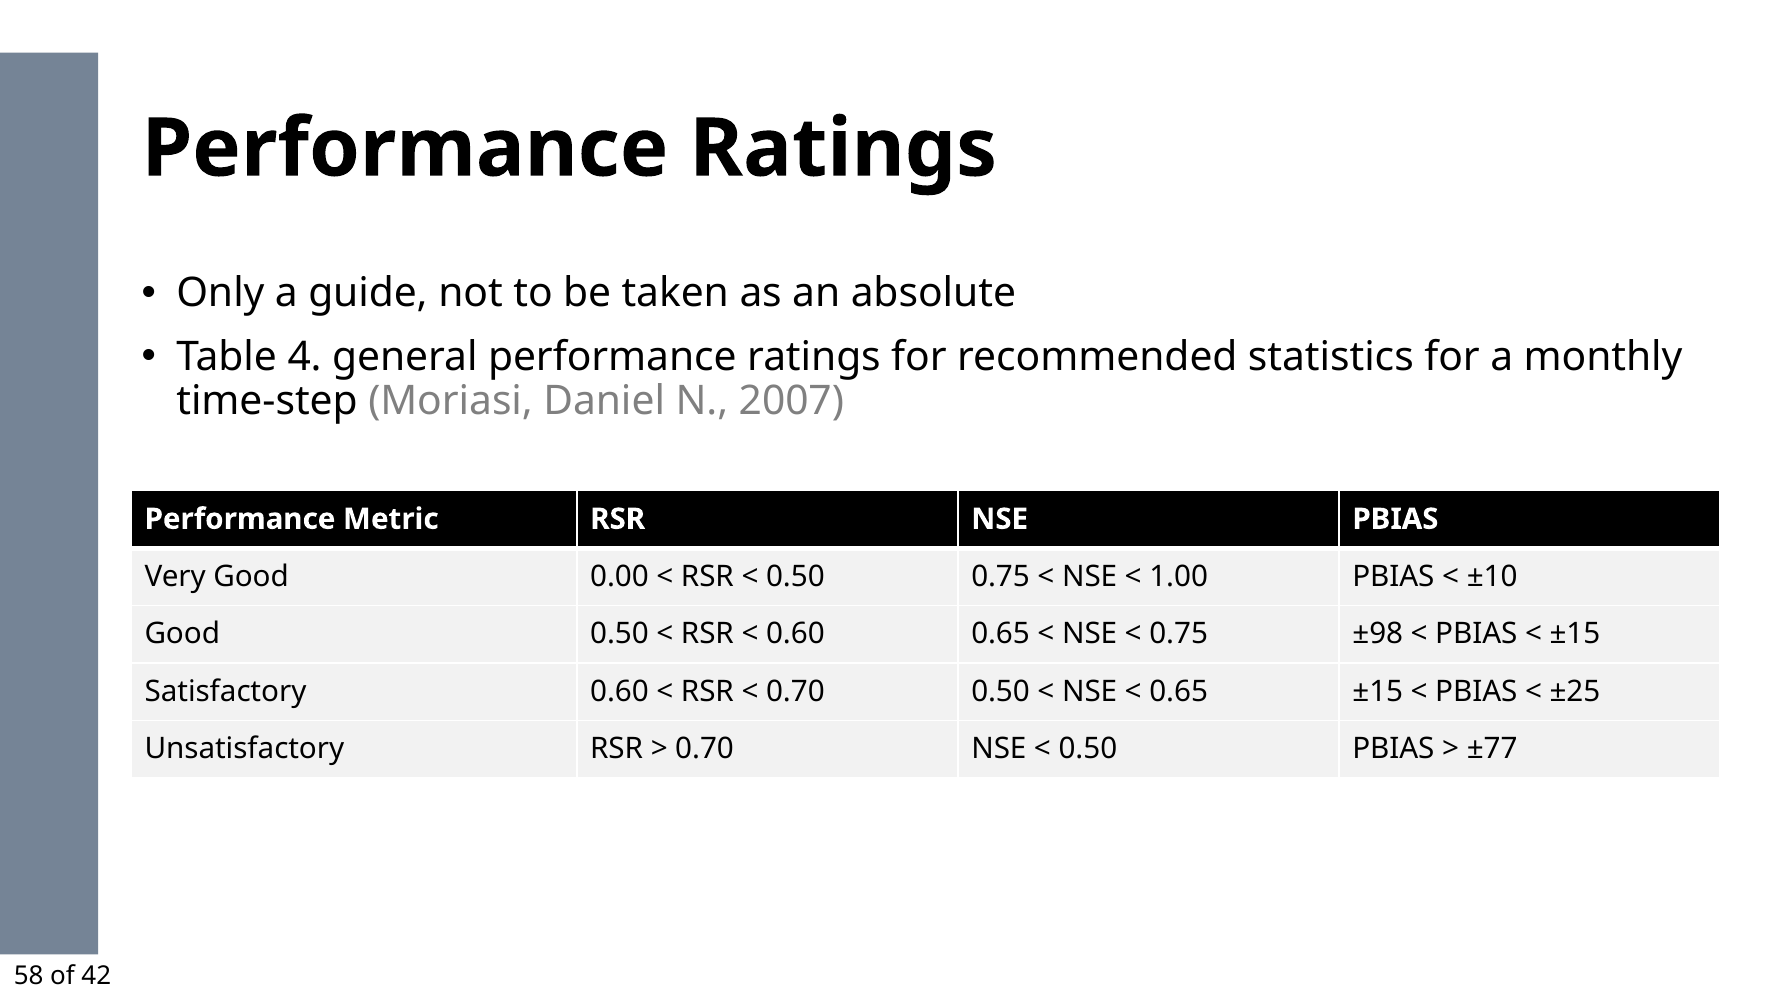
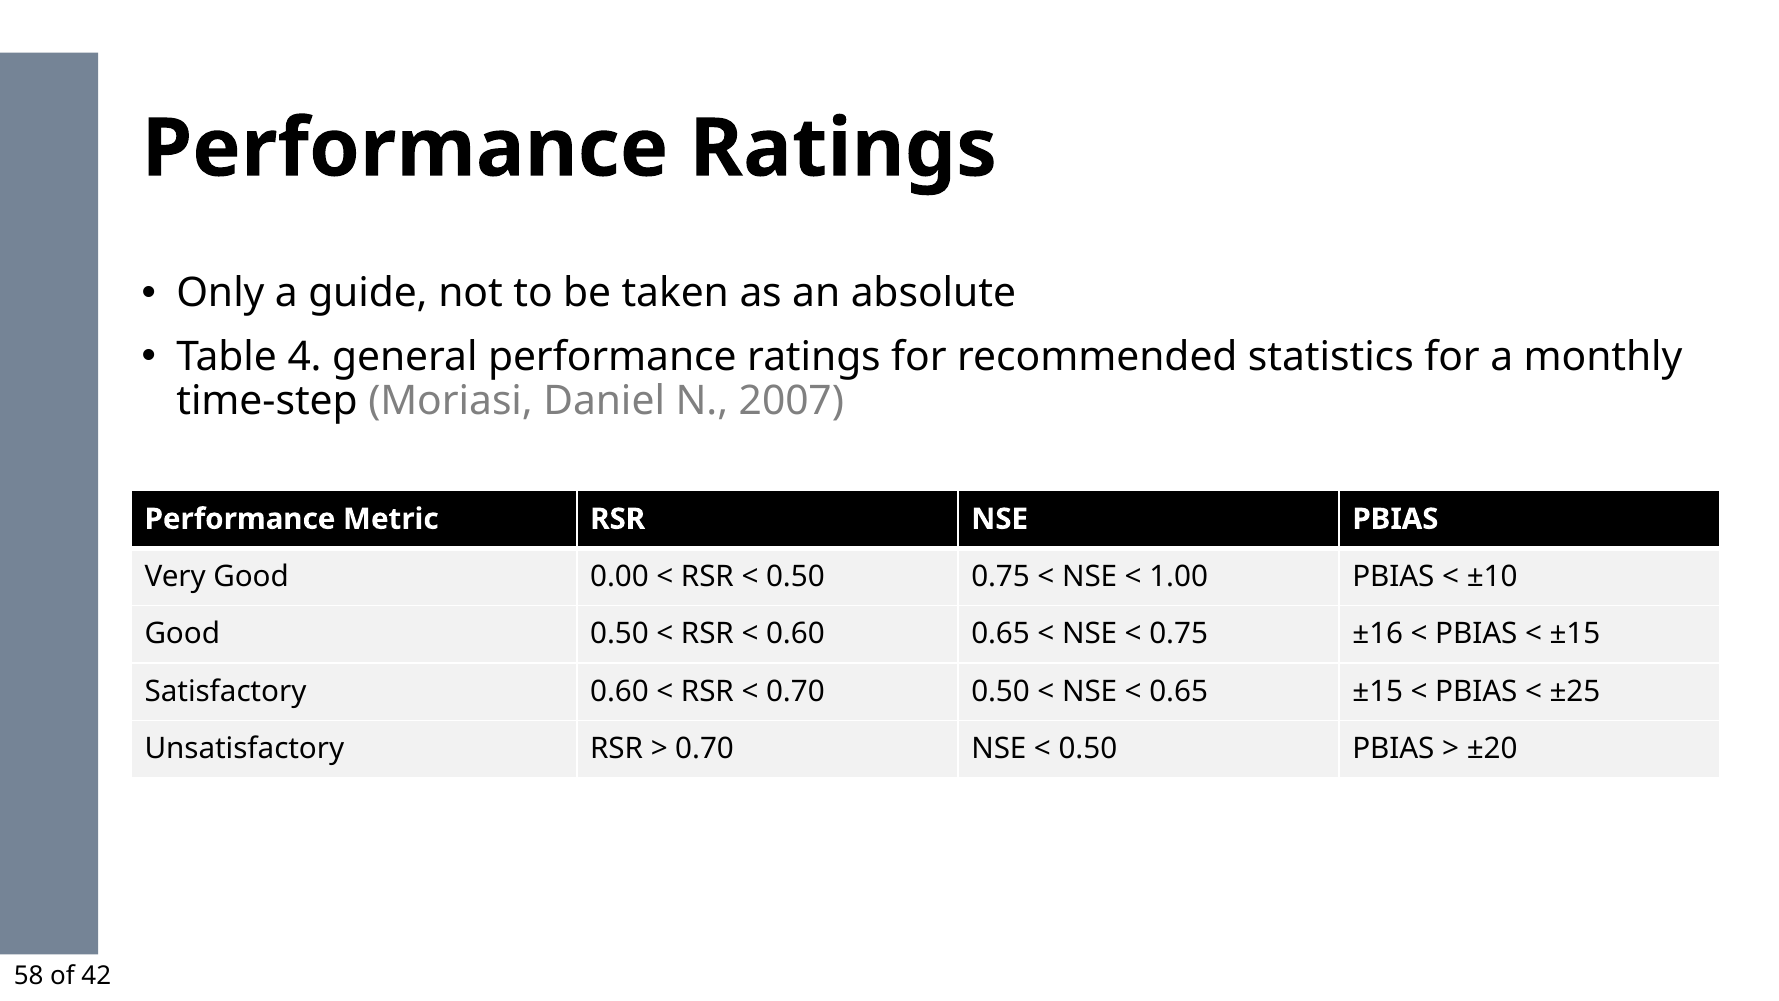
±98: ±98 -> ±16 (1378, 634)
±77: ±77 -> ±20 (1492, 749)
